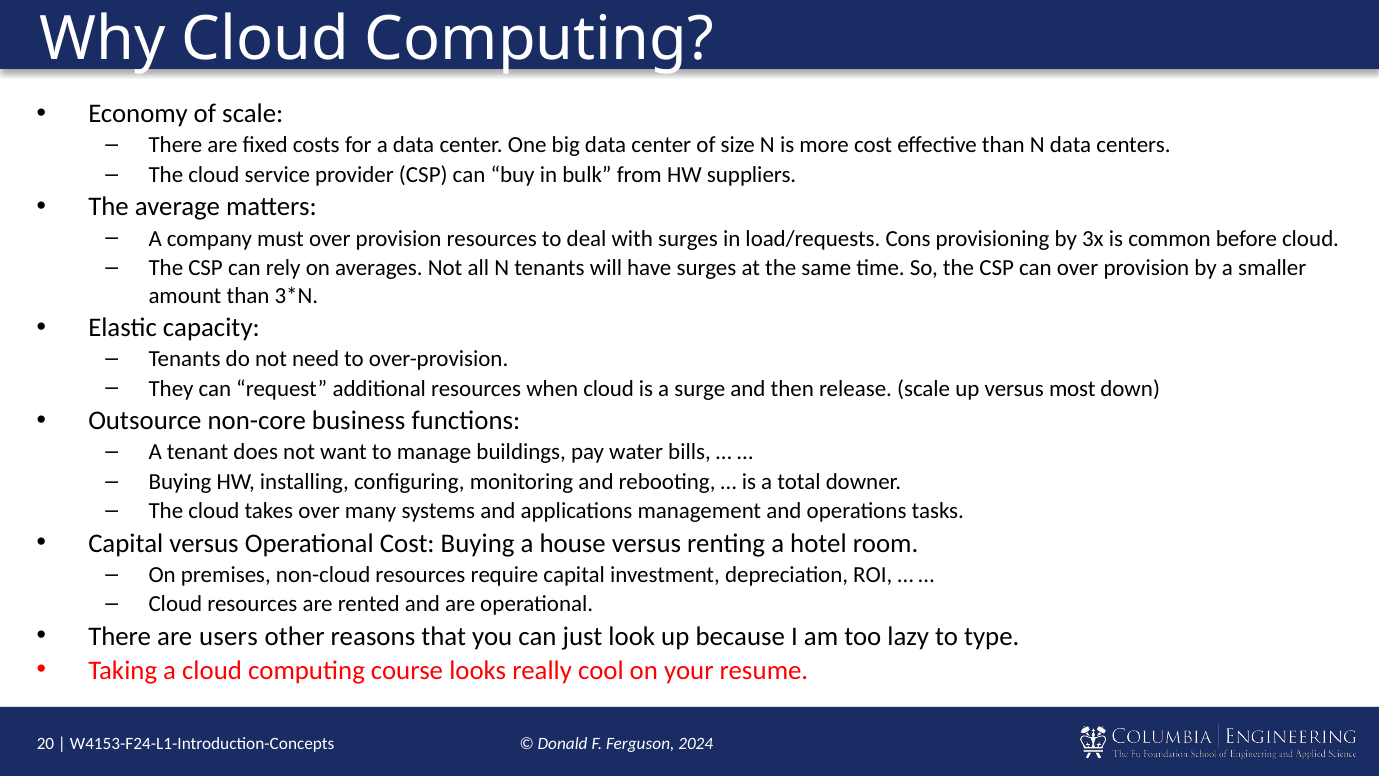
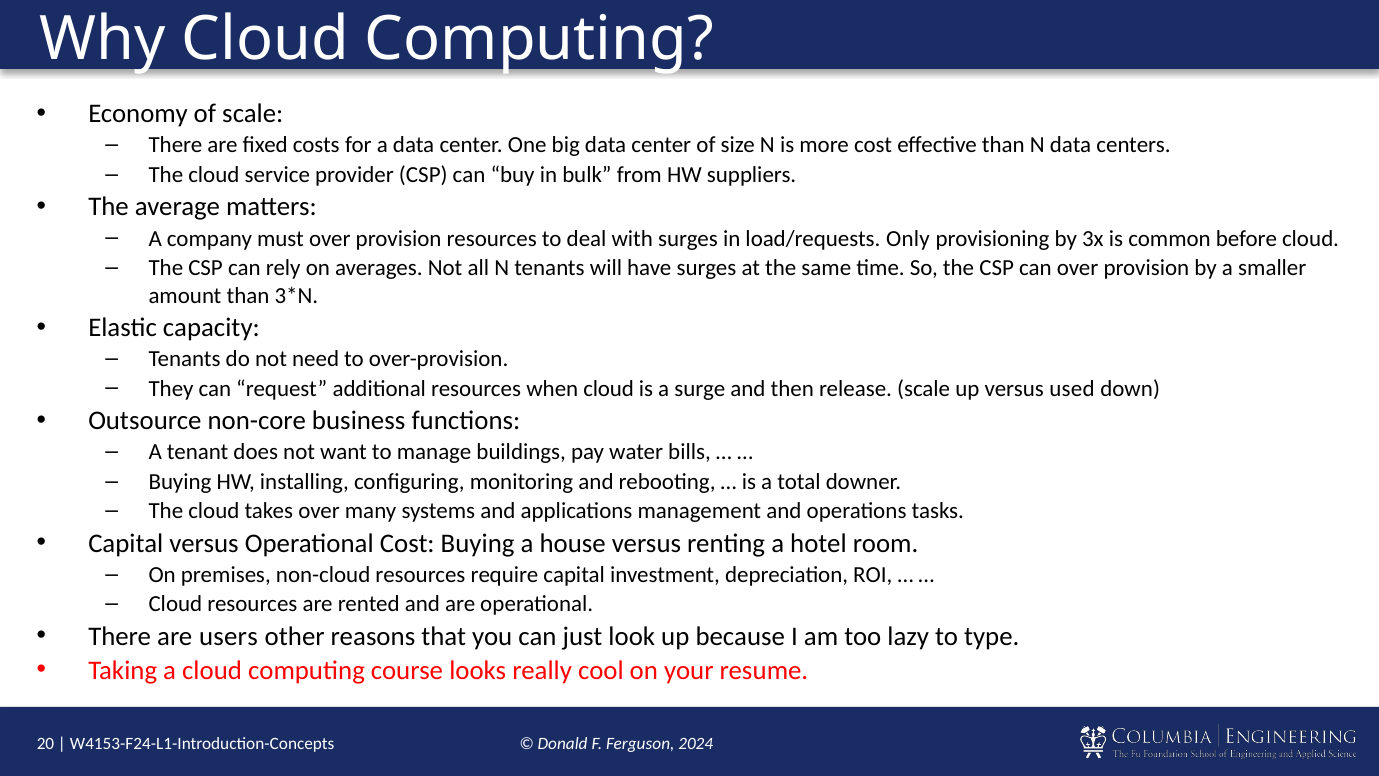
Cons: Cons -> Only (908, 238)
most: most -> used (1072, 388)
